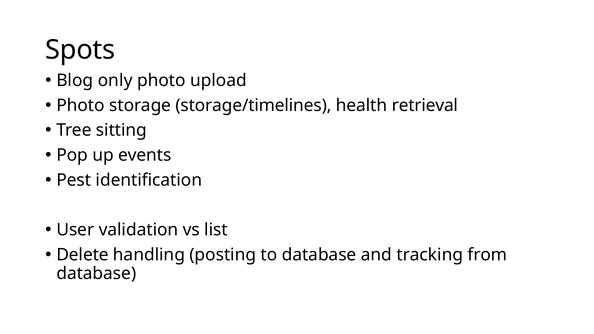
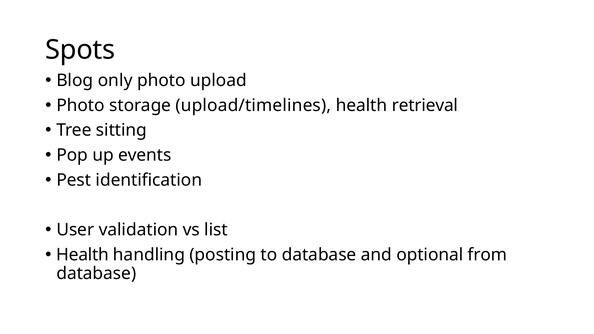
storage/timelines: storage/timelines -> upload/timelines (253, 105)
Delete: Delete -> Health (83, 255)
tracking: tracking -> optional (430, 255)
